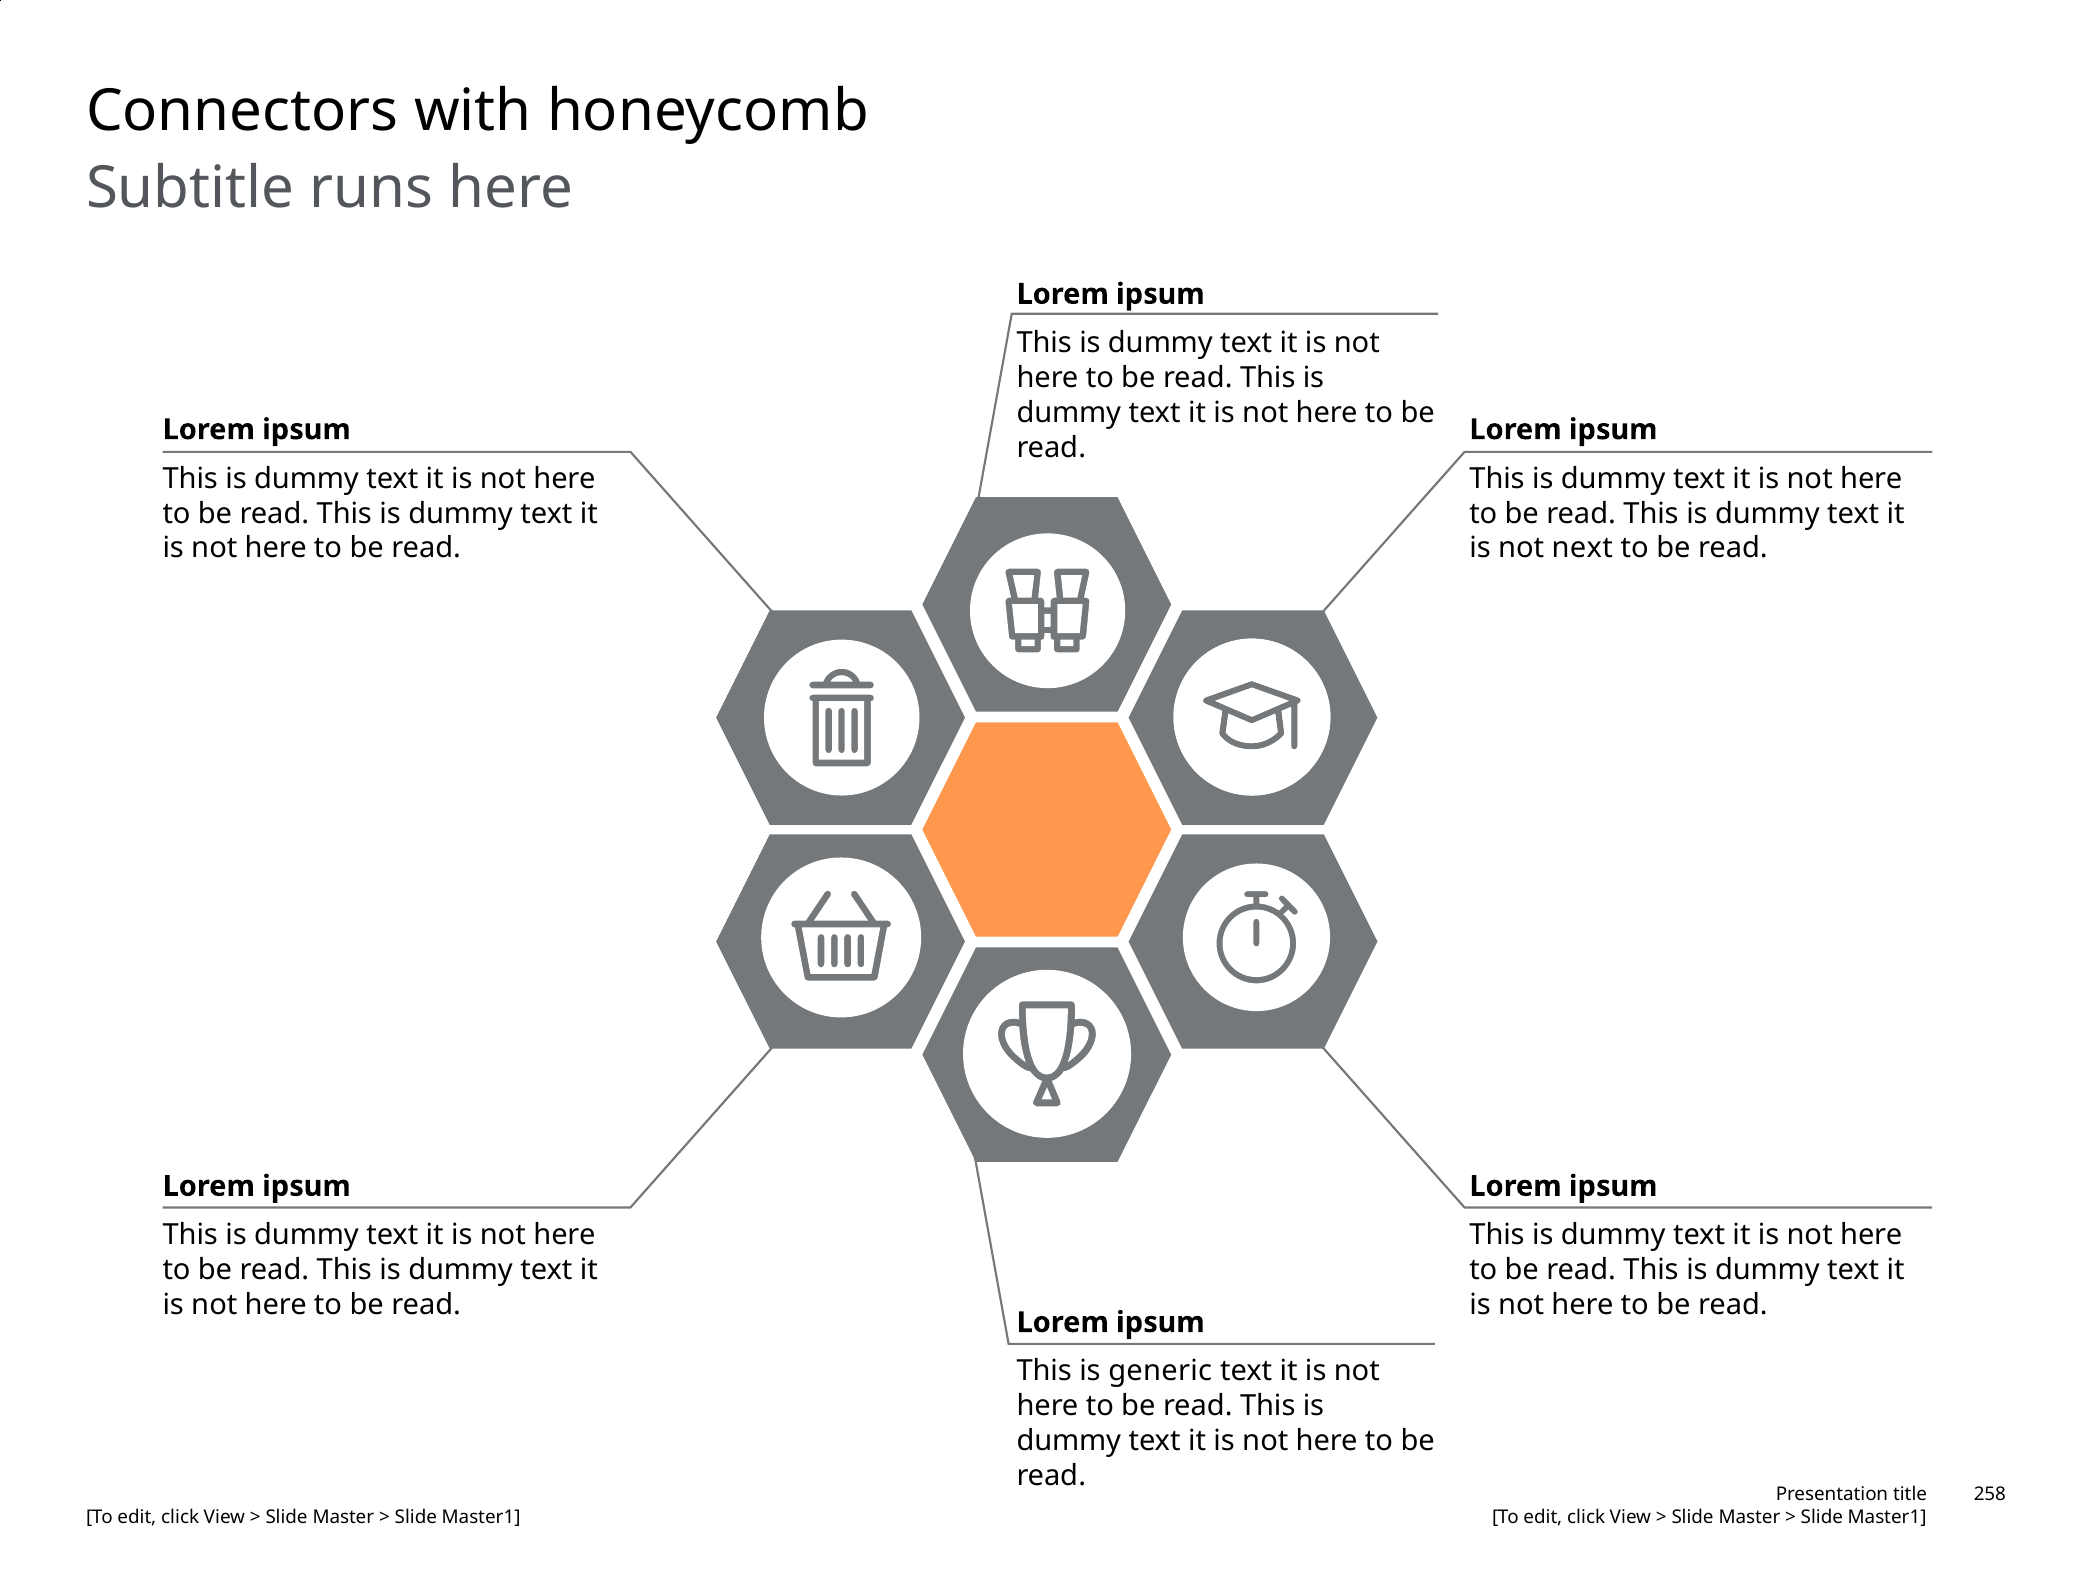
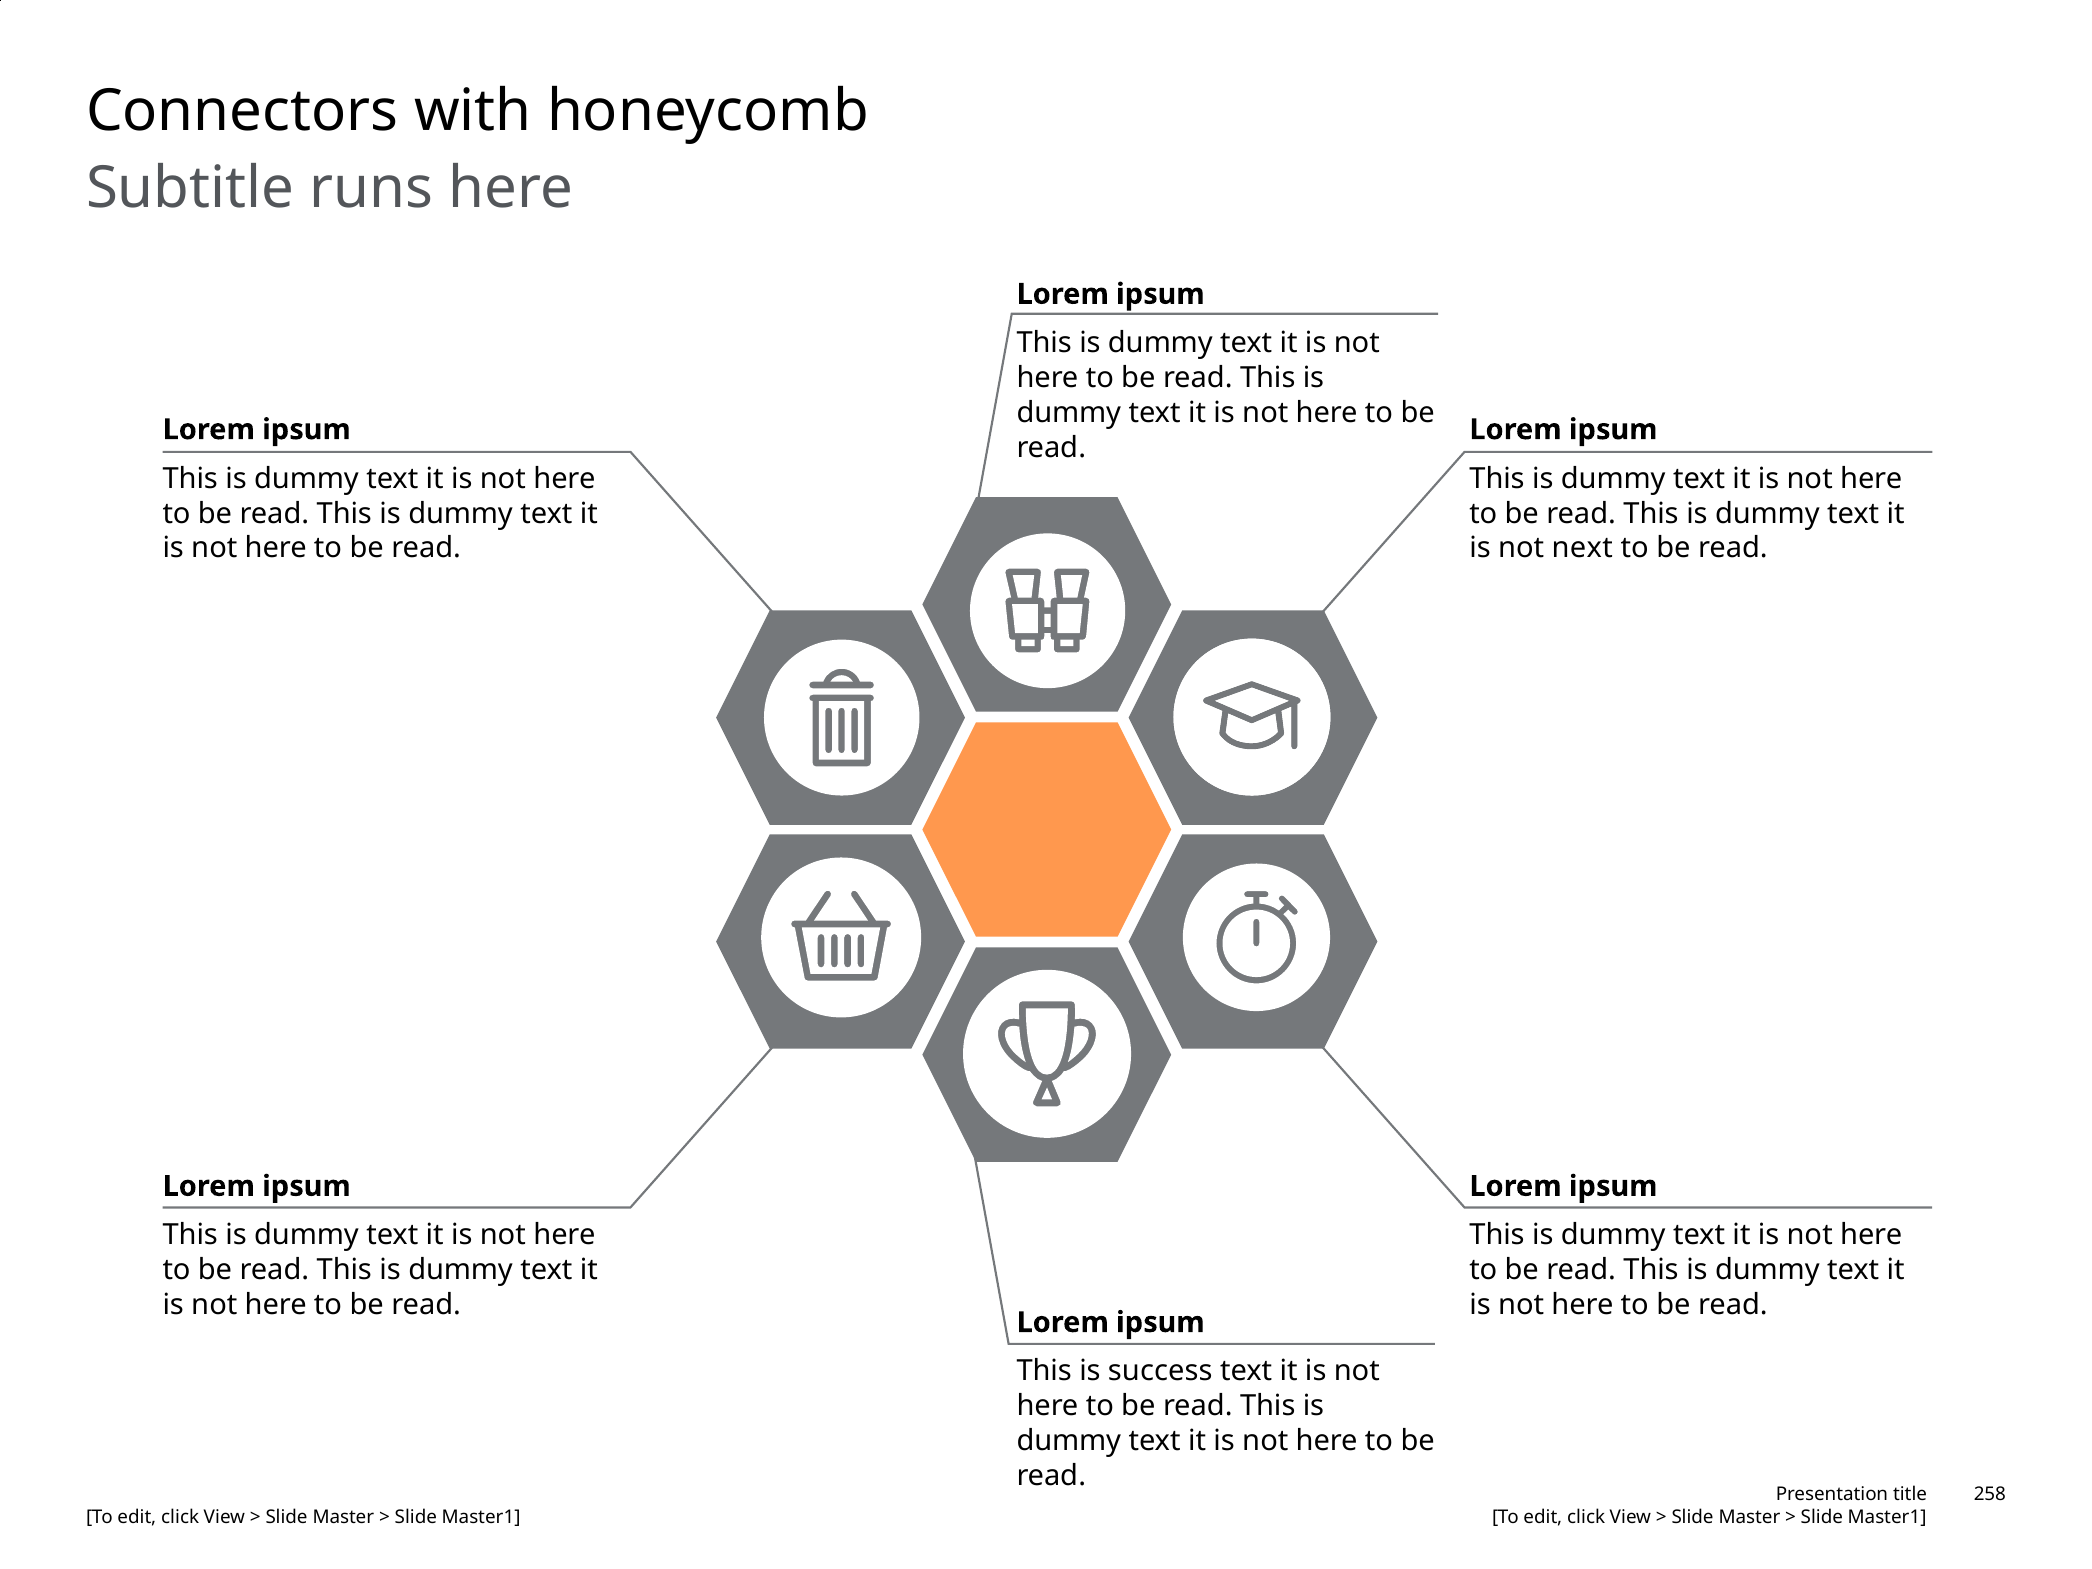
generic: generic -> success (1160, 1371)
